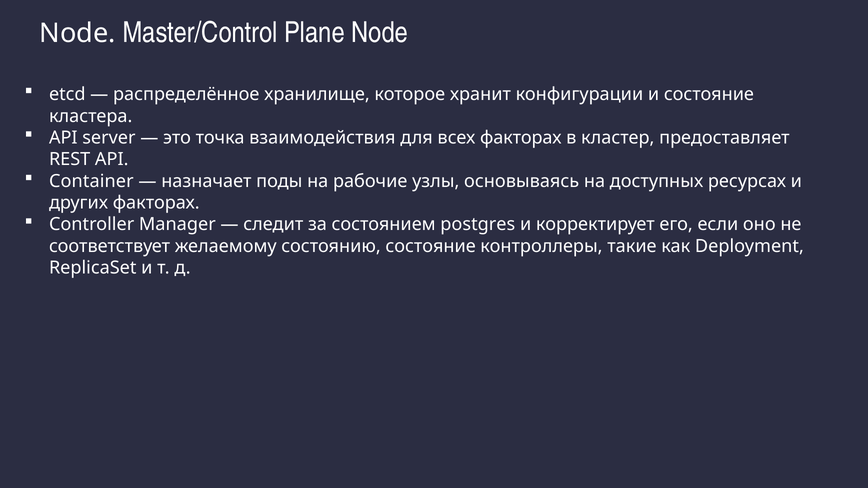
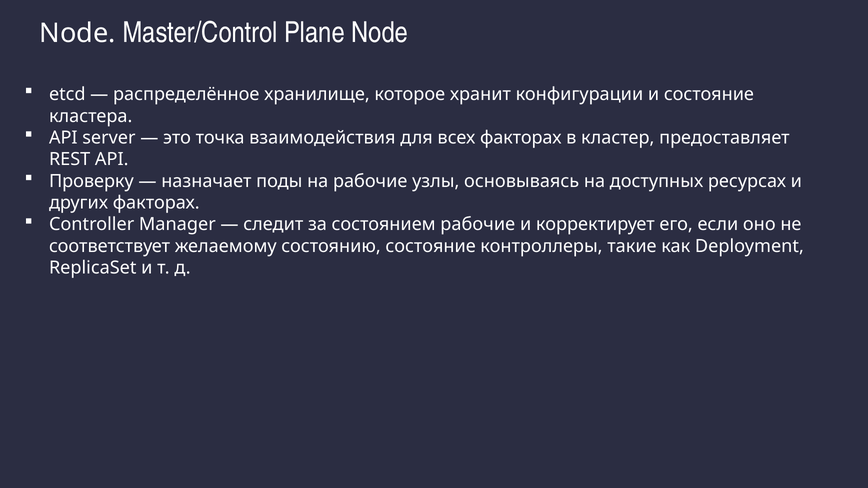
Container: Container -> Проверку (91, 181)
состоянием postgres: postgres -> рабочие (478, 225)
